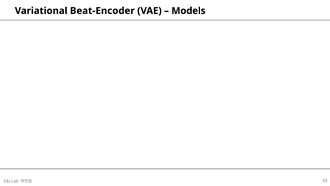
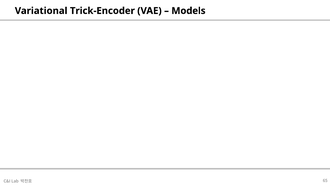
Beat-Encoder: Beat-Encoder -> Trick-Encoder (102, 11)
